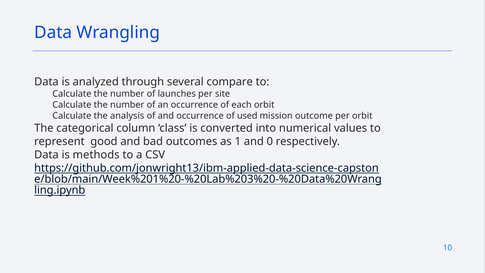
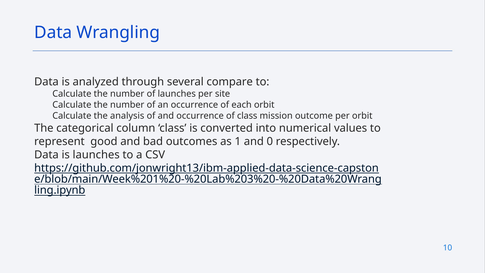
of used: used -> class (247, 116)
is methods: methods -> launches (96, 155)
